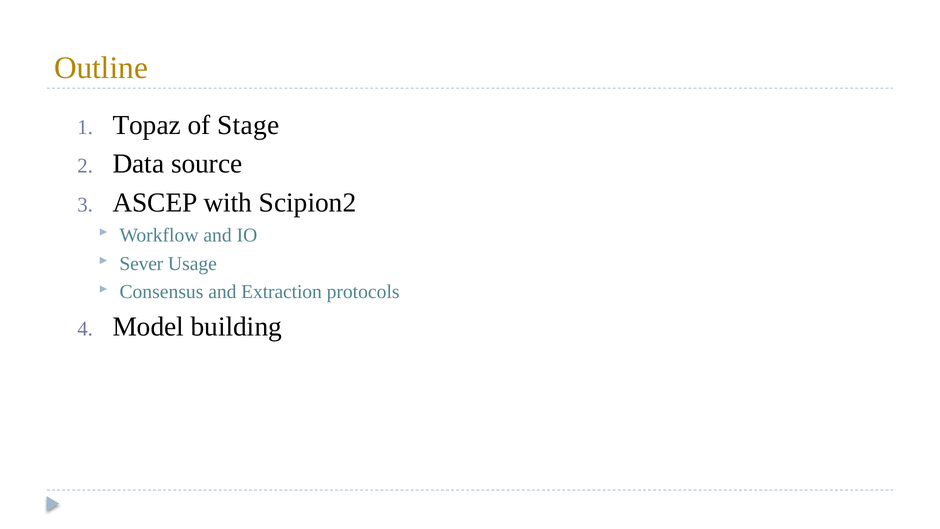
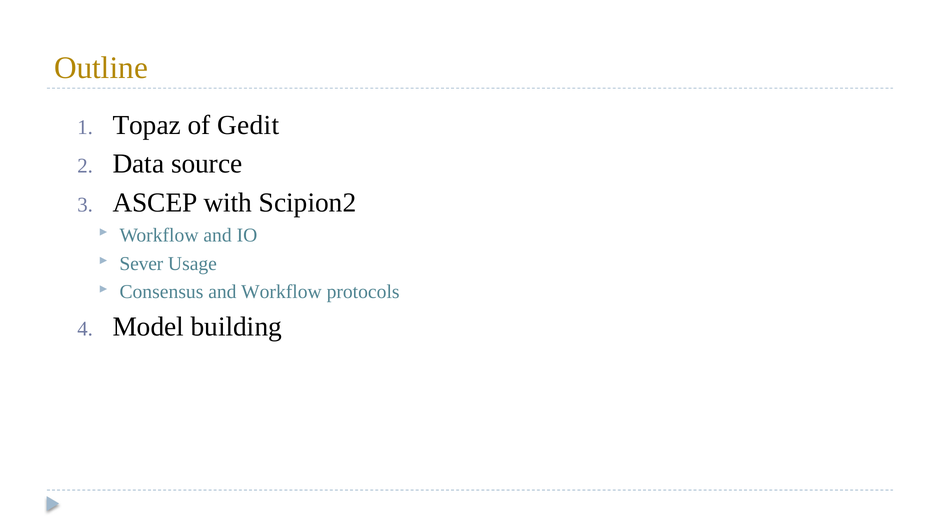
Stage: Stage -> Gedit (248, 125)
and Extraction: Extraction -> Workflow (281, 292)
